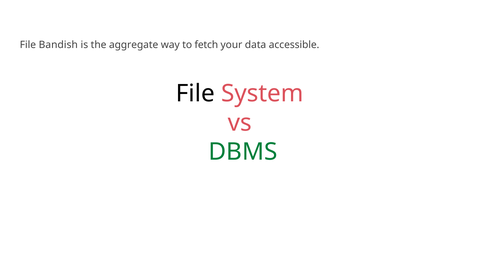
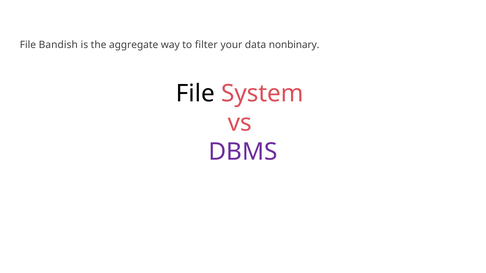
fetch: fetch -> filter (206, 45)
accessible: accessible -> nonbinary (294, 45)
DBMS colour: green -> purple (243, 152)
